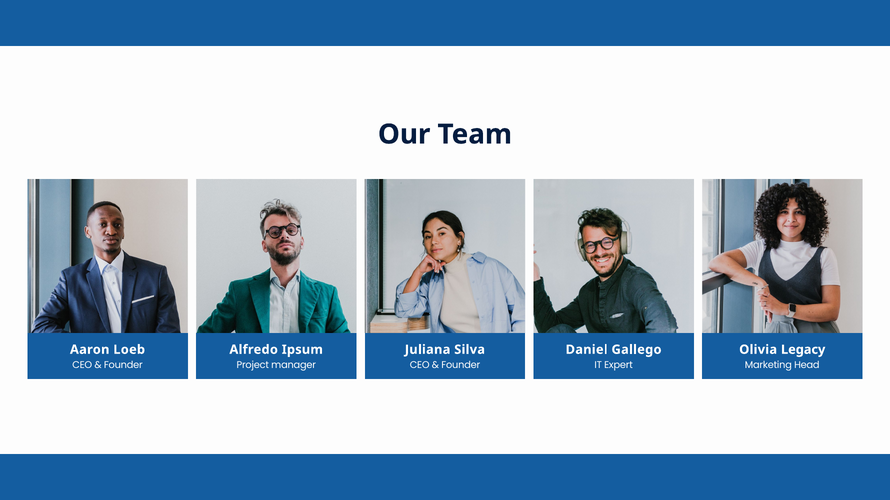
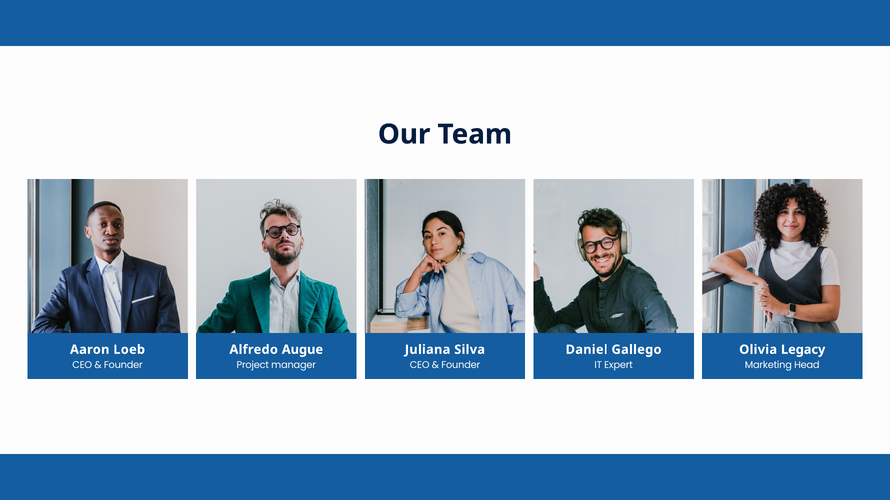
Ipsum: Ipsum -> Augue (302, 350)
